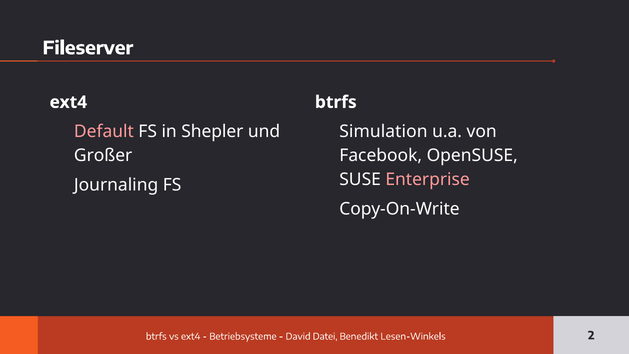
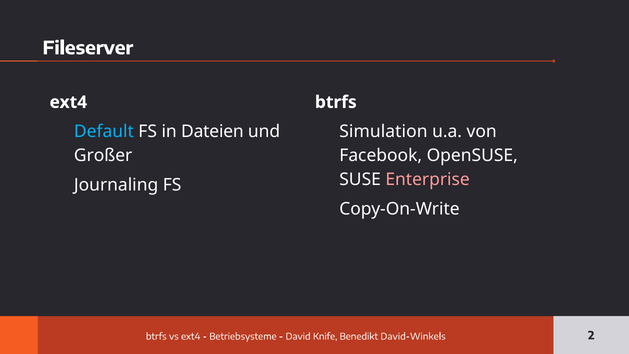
Default colour: pink -> light blue (104, 131)
Shepler: Shepler -> Dateien (212, 131)
Datei: Datei -> Knife (325, 336)
Lesen-Winkels: Lesen-Winkels -> David-Winkels (413, 336)
